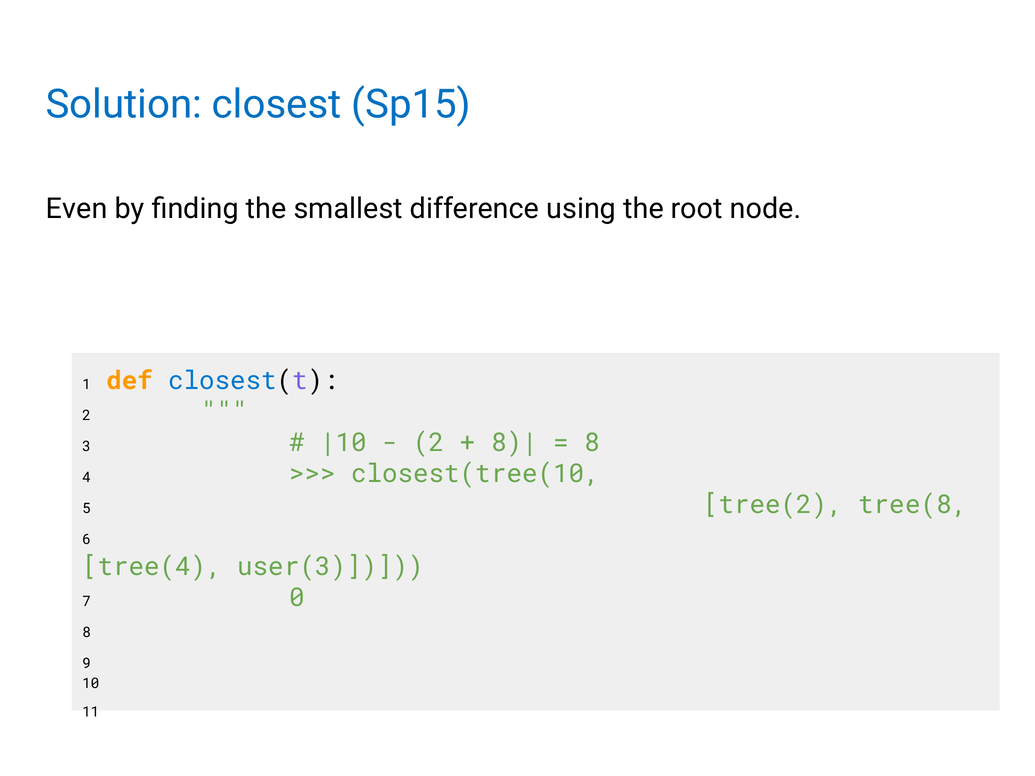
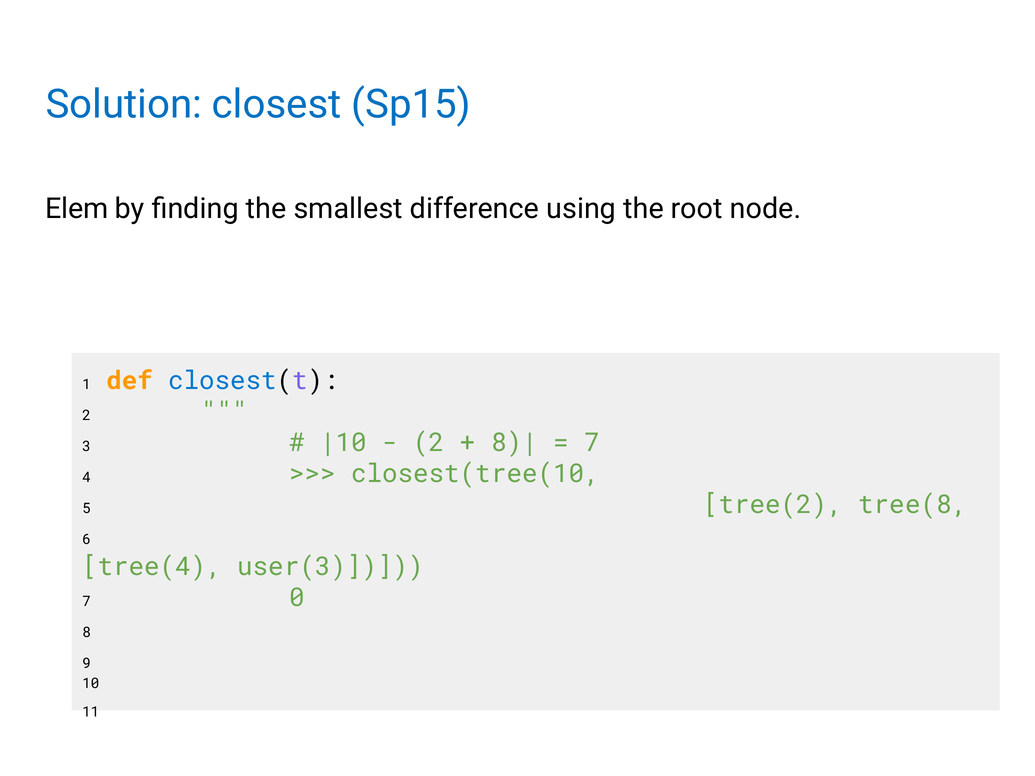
Even: Even -> Elem (77, 209)
8: 8 -> 7 (592, 443)
